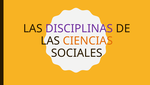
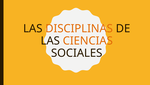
DISCIPLINAS colour: purple -> orange (79, 28)
